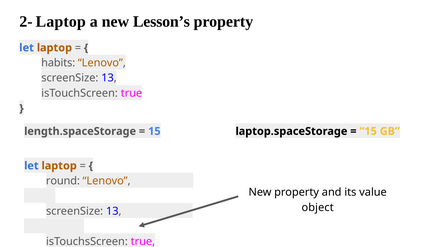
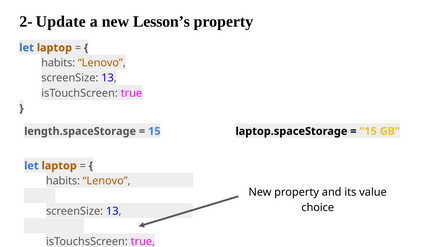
2- Laptop: Laptop -> Update (61, 22)
round: round -> habits (63, 181)
object: object -> choice (318, 207)
